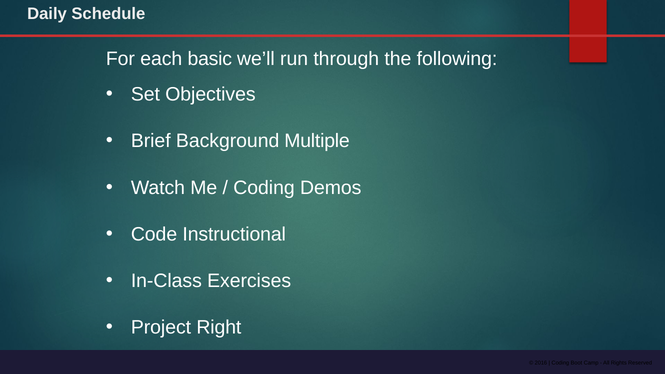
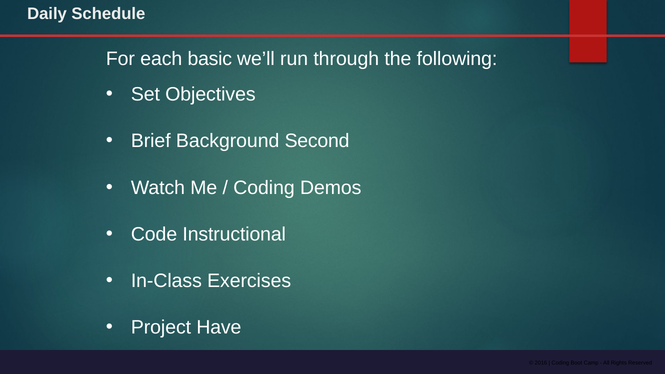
Multiple: Multiple -> Second (317, 141)
Right: Right -> Have (219, 327)
